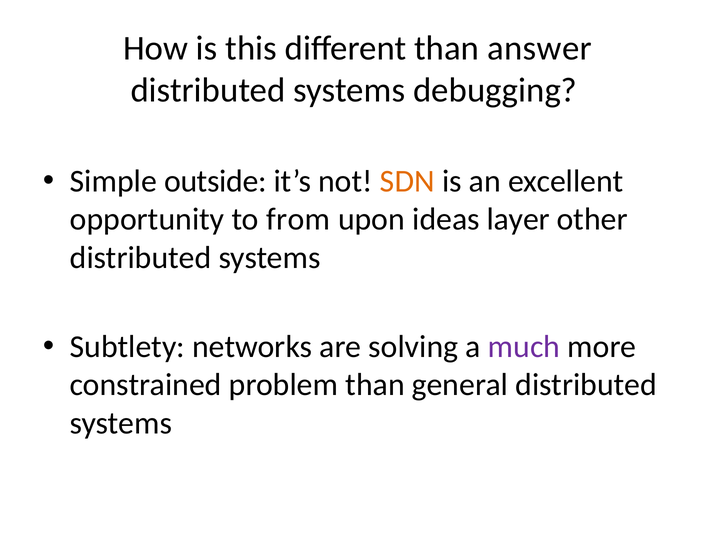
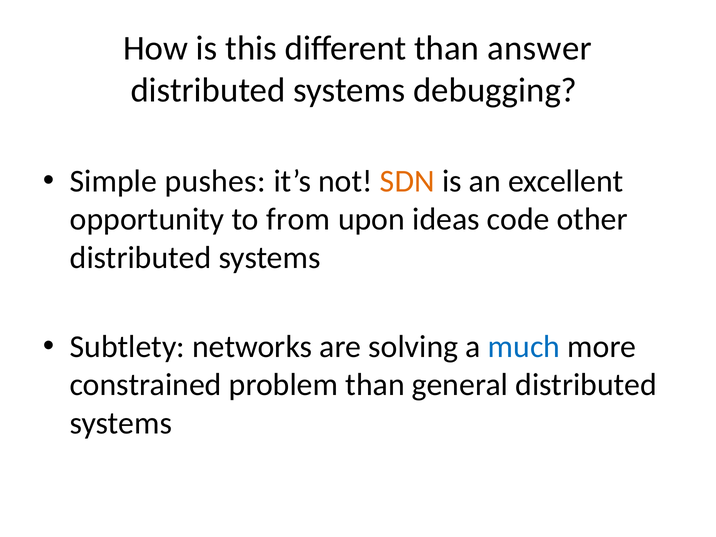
outside: outside -> pushes (215, 181)
layer: layer -> code (518, 219)
much colour: purple -> blue (524, 347)
